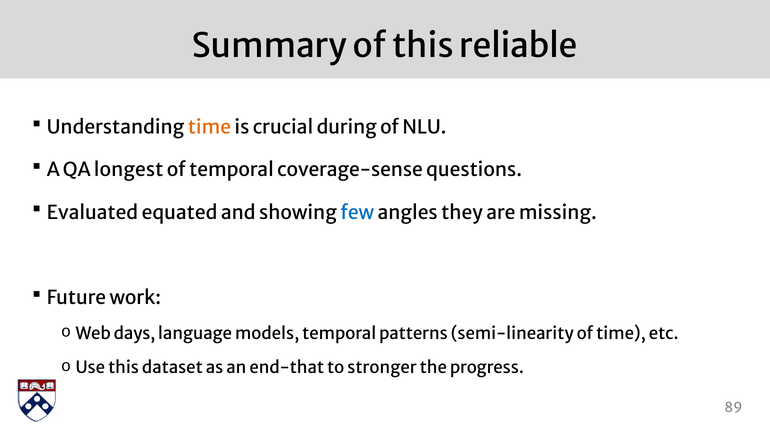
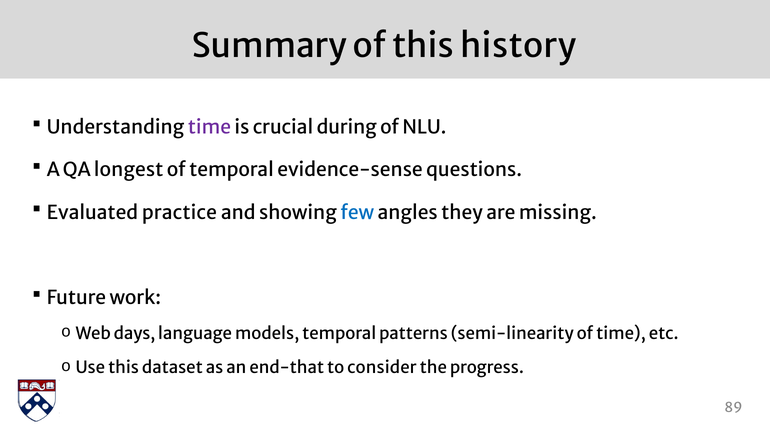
reliable: reliable -> history (518, 46)
time colour: orange -> purple (209, 127)
coverage-sense: coverage-sense -> evidence-sense (350, 170)
equated: equated -> practice (179, 213)
stronger: stronger -> consider (382, 368)
